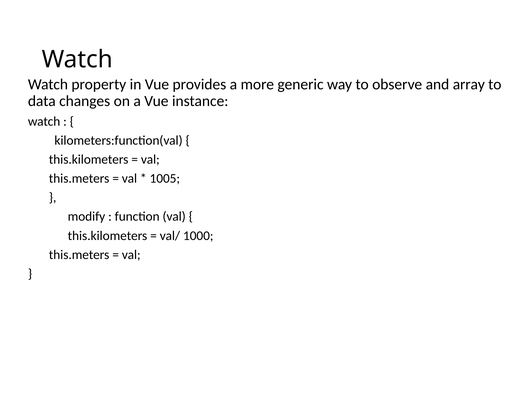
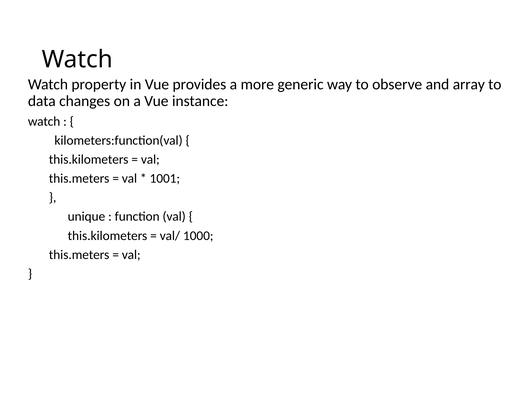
1005: 1005 -> 1001 (165, 178)
modify: modify -> unique (86, 216)
